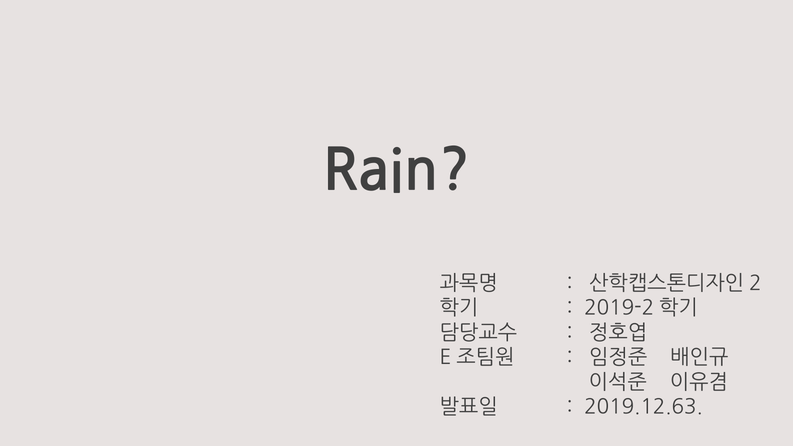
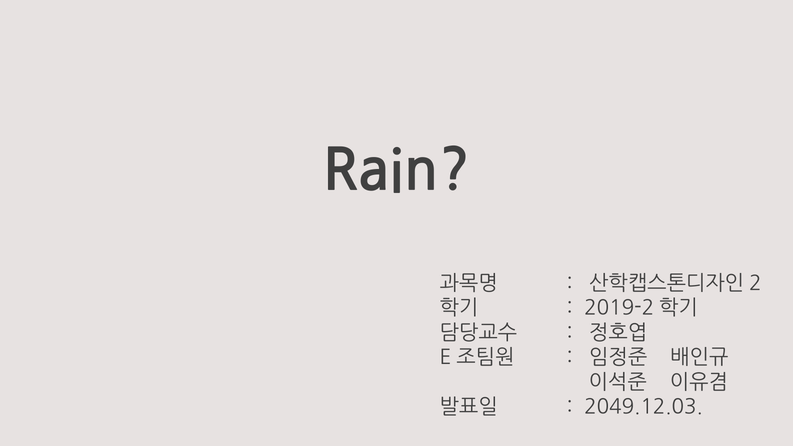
2019.12.63: 2019.12.63 -> 2049.12.03 (644, 407)
